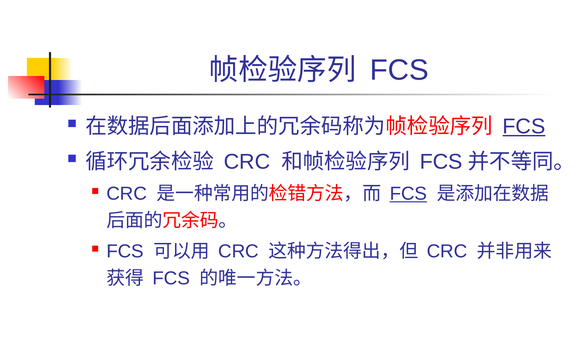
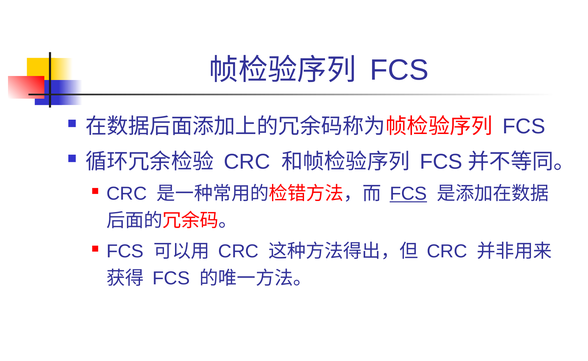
FCS underline: present -> none (524, 127)
